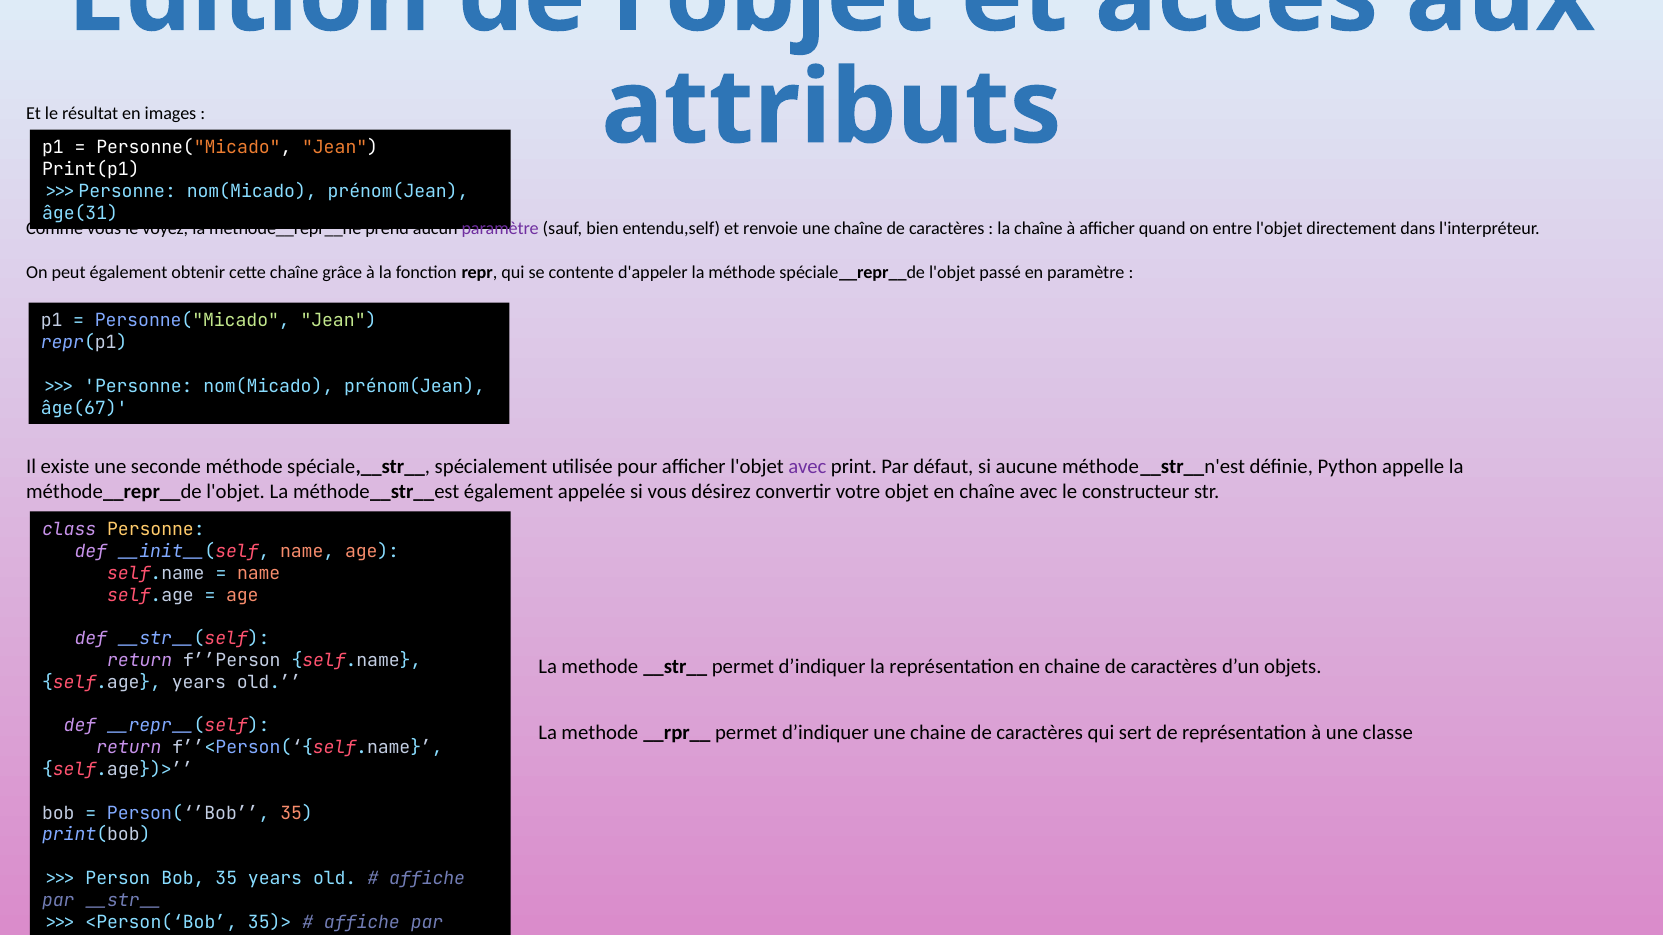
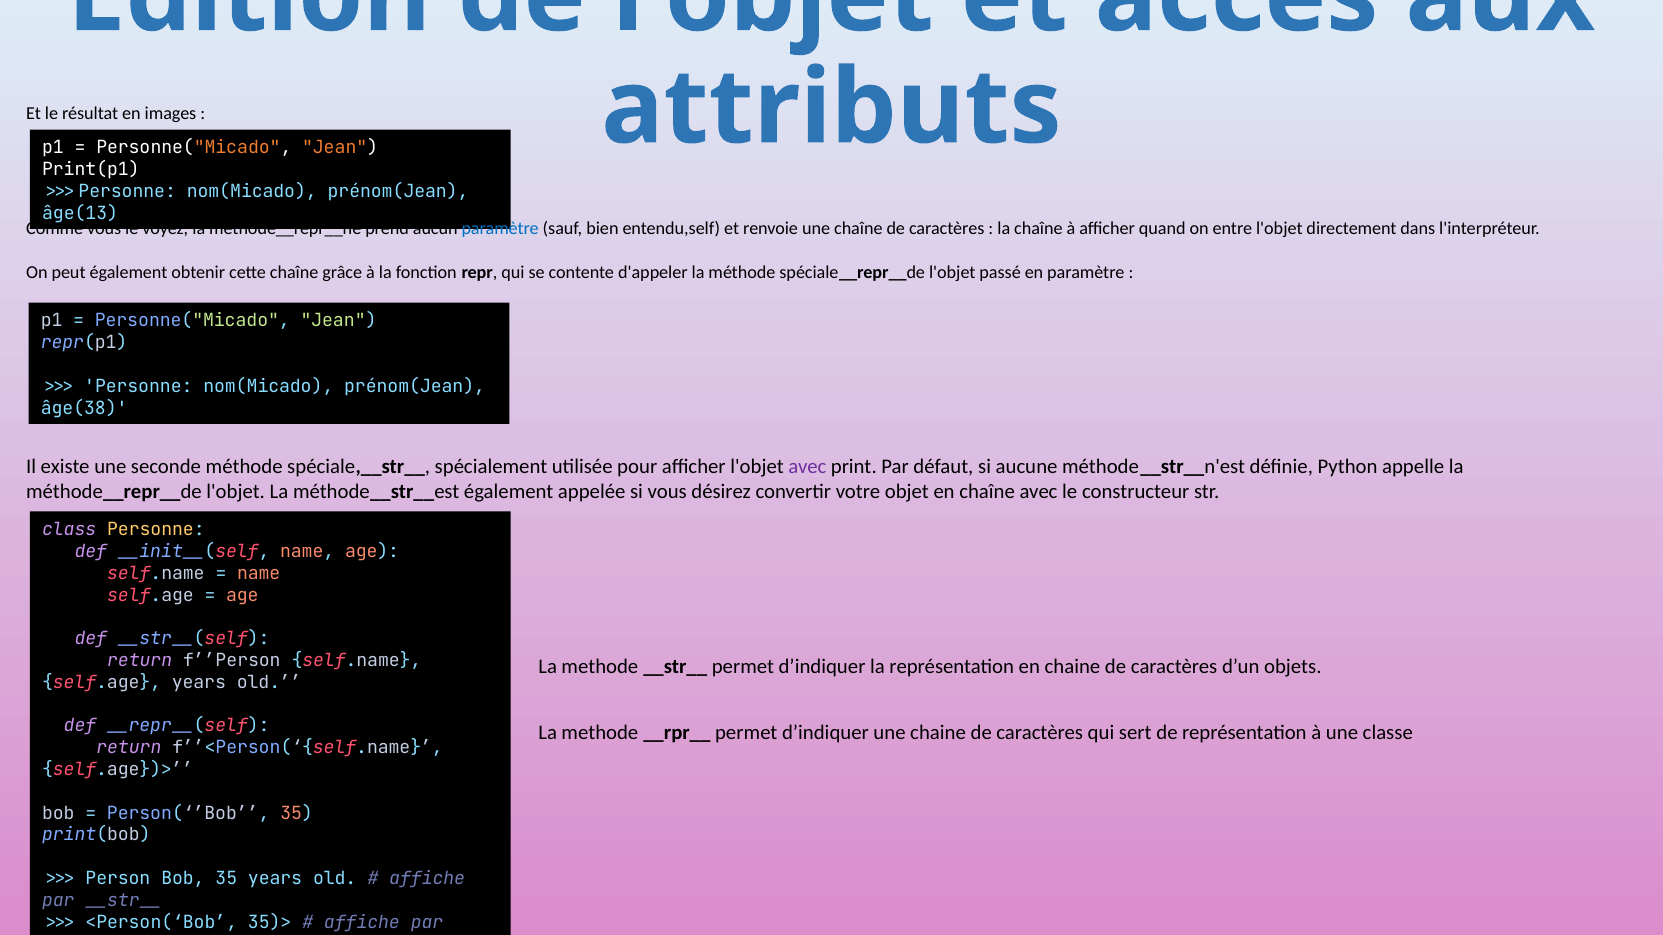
âge(31: âge(31 -> âge(13 (80, 213)
paramètre colour: purple -> blue (500, 229)
âge(67: âge(67 -> âge(38 (84, 408)
